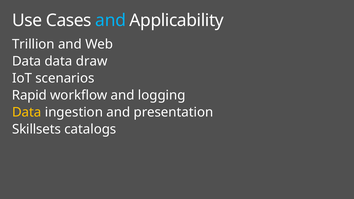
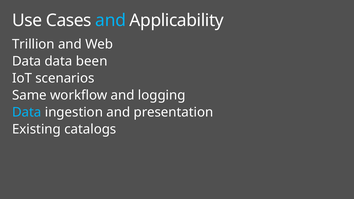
draw: draw -> been (92, 61)
Rapid: Rapid -> Same (29, 95)
Data colour: yellow -> light blue (27, 112)
Skillsets: Skillsets -> Existing (36, 129)
